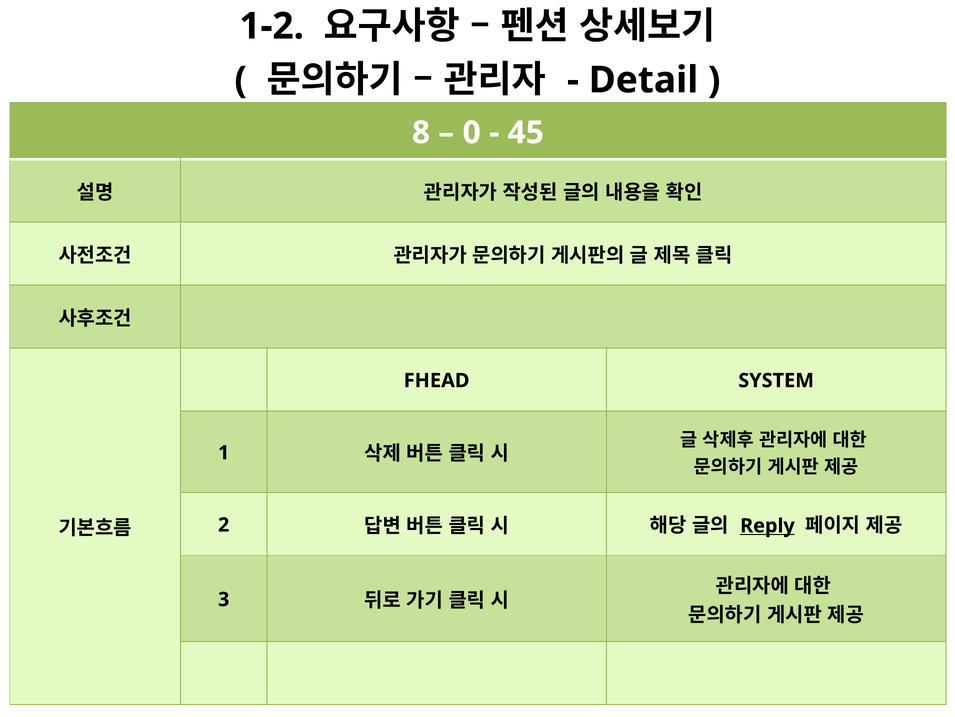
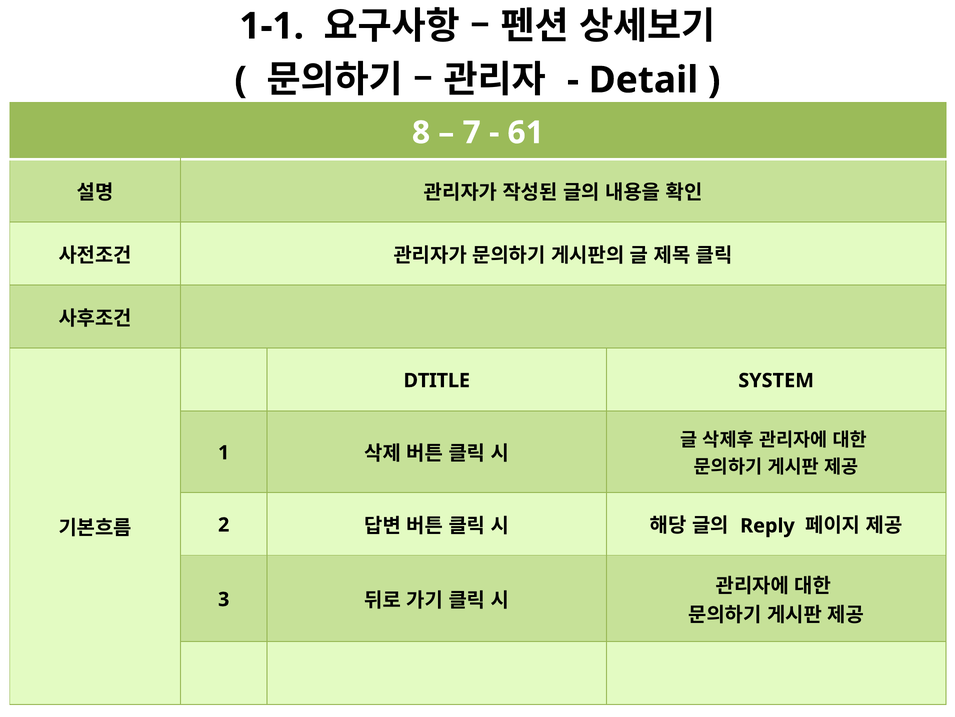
1-2: 1-2 -> 1-1 (272, 26)
0: 0 -> 7 (472, 133)
45: 45 -> 61 (526, 133)
FHEAD: FHEAD -> DTITLE (437, 380)
Reply underline: present -> none (767, 525)
